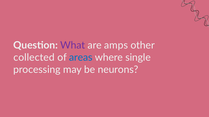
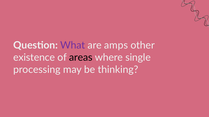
collected: collected -> existence (34, 58)
areas colour: blue -> black (81, 58)
neurons: neurons -> thinking (118, 70)
